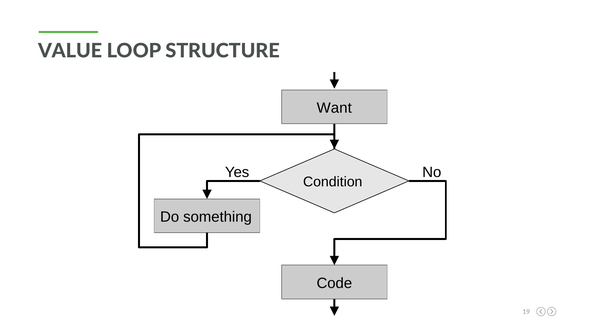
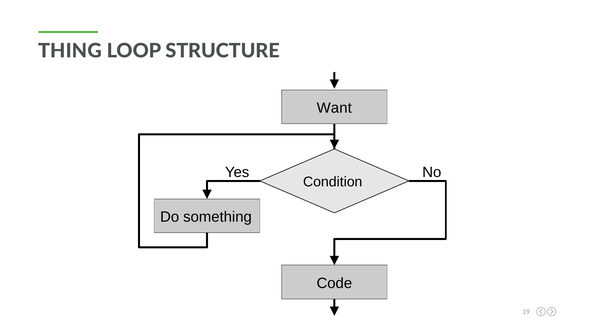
VALUE: VALUE -> THING (70, 51)
